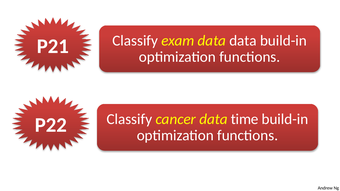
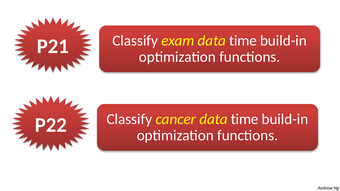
exam data data: data -> time (243, 41)
